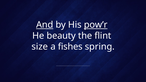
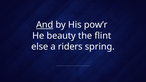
pow’r underline: present -> none (96, 25)
size: size -> else (40, 47)
fishes: fishes -> riders (70, 47)
